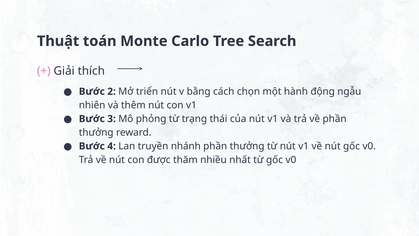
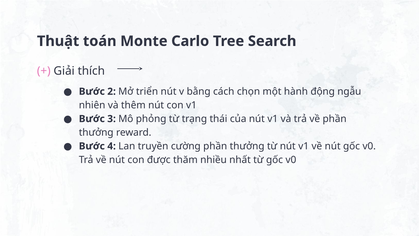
nhánh: nhánh -> cường (186, 146)
